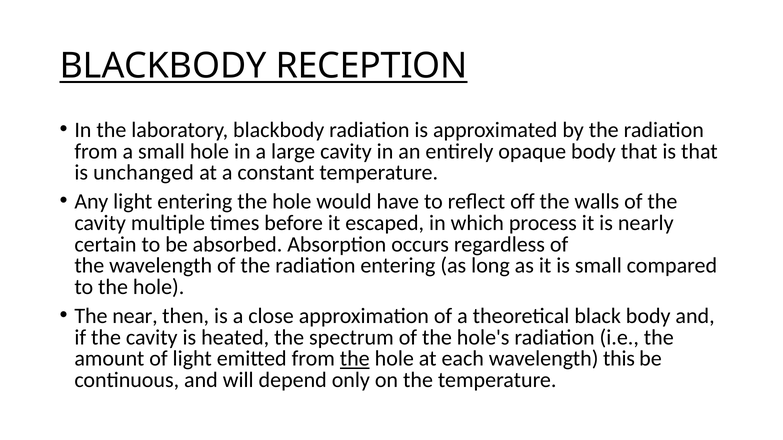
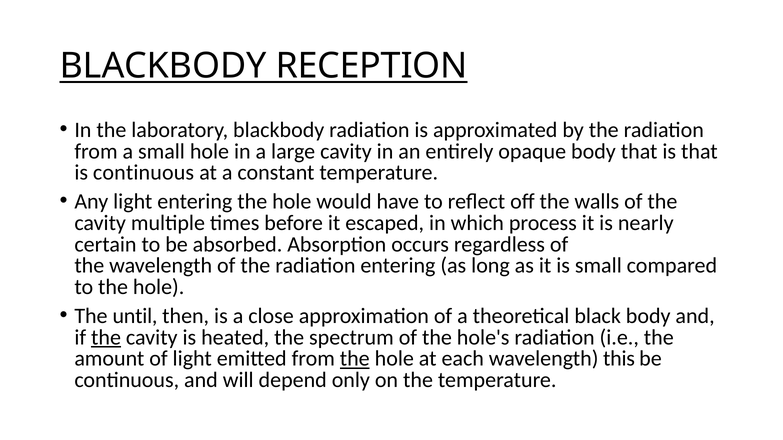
is unchanged: unchanged -> continuous (144, 173)
near: near -> until (135, 316)
the underline: none -> present (106, 338)
